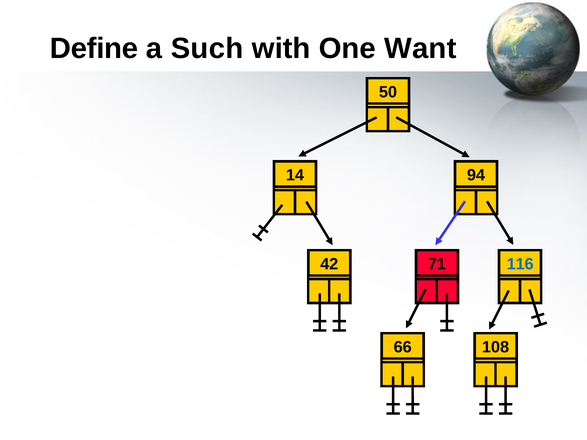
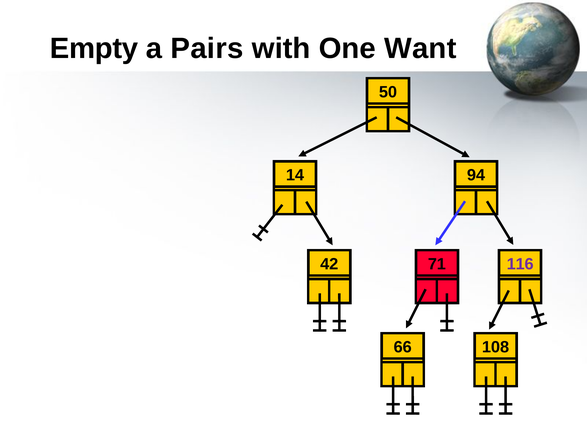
Define: Define -> Empty (94, 49)
Such: Such -> Pairs (207, 49)
116 colour: blue -> purple (520, 264)
